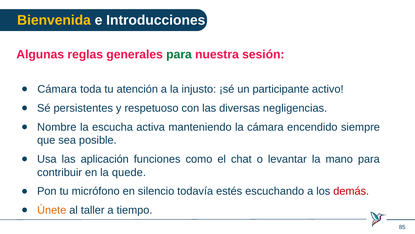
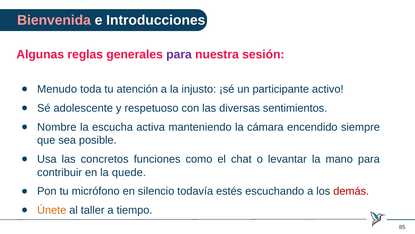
Bienvenida colour: yellow -> pink (54, 20)
para colour: green -> purple (179, 54)
Cámara: Cámara -> Menudo (57, 89)
persistentes: persistentes -> adolescente (83, 108)
negligencias: negligencias -> sentimientos (295, 108)
aplicación: aplicación -> concretos (105, 159)
